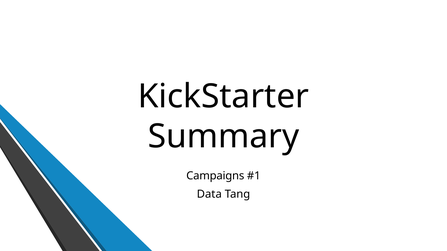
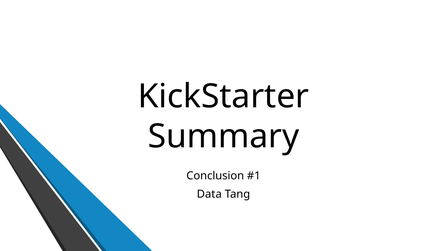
Campaigns: Campaigns -> Conclusion (215, 176)
